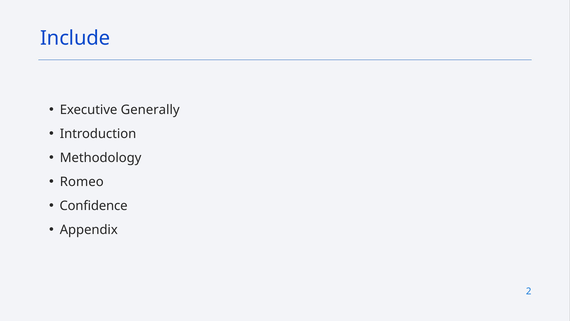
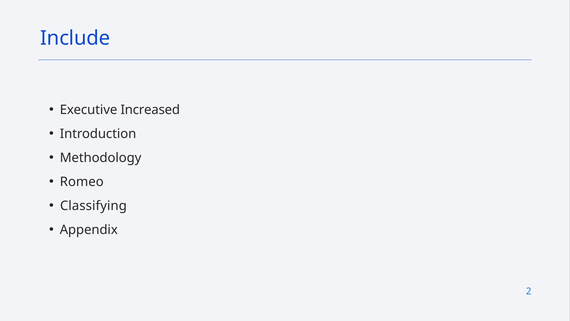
Generally: Generally -> Increased (150, 110)
Confidence: Confidence -> Classifying (93, 206)
